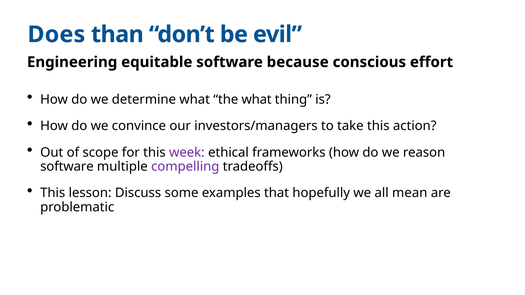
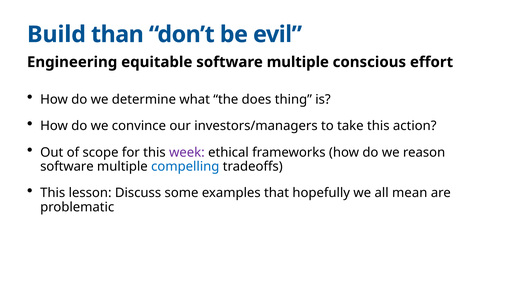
Does: Does -> Build (57, 35)
equitable software because: because -> multiple (298, 62)
the what: what -> does (257, 100)
compelling colour: purple -> blue (185, 167)
